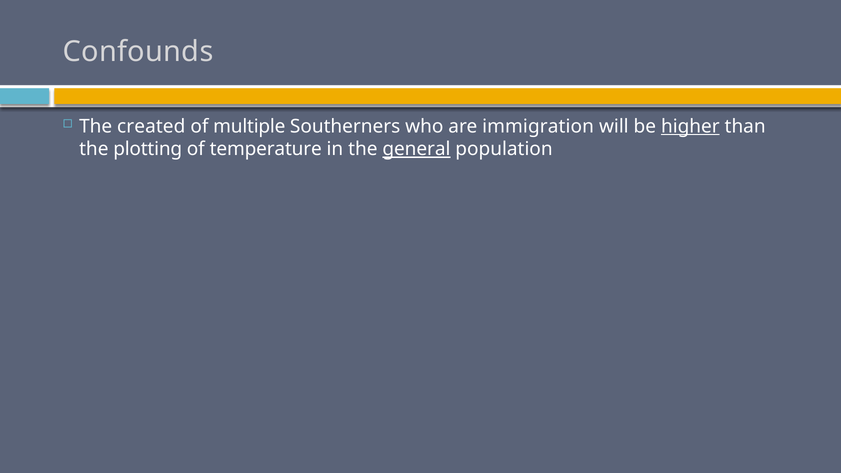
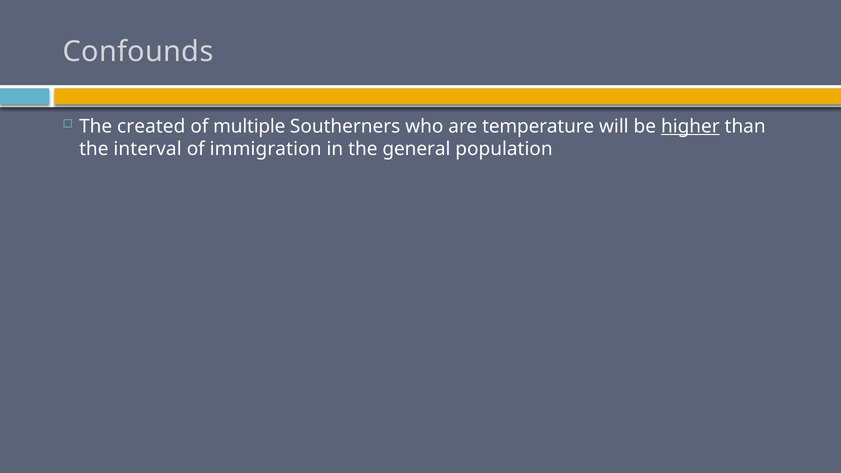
immigration: immigration -> temperature (538, 126)
plotting: plotting -> interval (148, 149)
temperature: temperature -> immigration (266, 149)
general underline: present -> none (416, 149)
